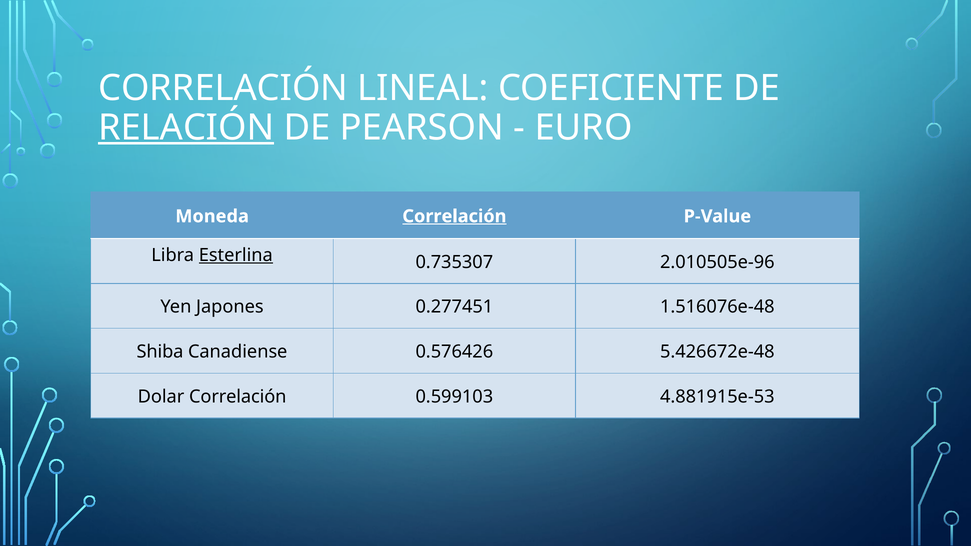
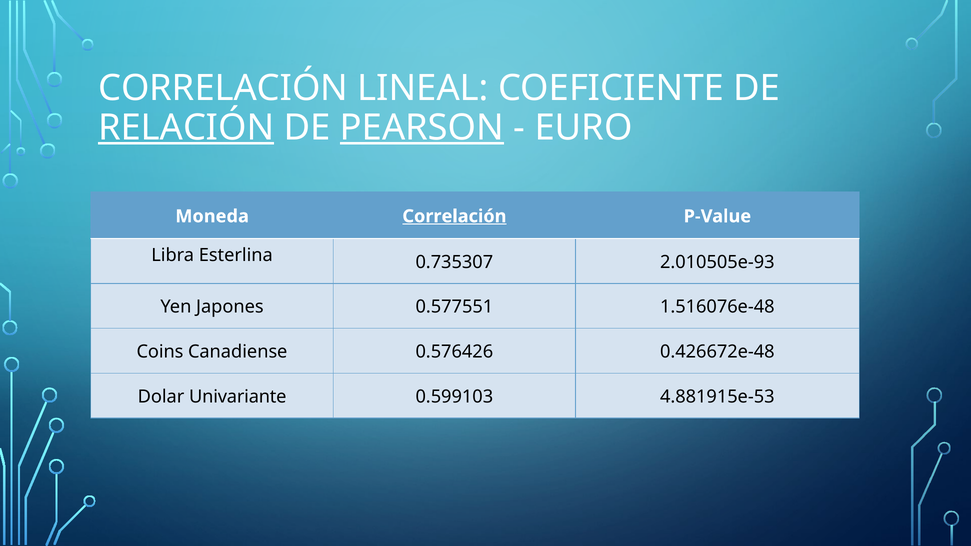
PEARSON underline: none -> present (422, 128)
Esterlina underline: present -> none (236, 255)
2.010505e-96: 2.010505e-96 -> 2.010505e-93 (717, 262)
0.277451: 0.277451 -> 0.577551 (454, 307)
Shiba: Shiba -> Coins (160, 352)
5.426672e-48: 5.426672e-48 -> 0.426672e-48 (717, 352)
Dolar Correlación: Correlación -> Univariante (238, 397)
